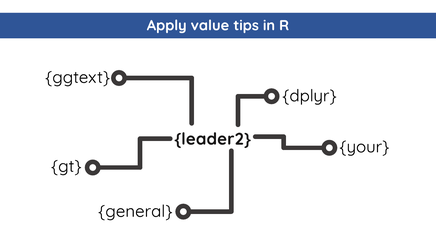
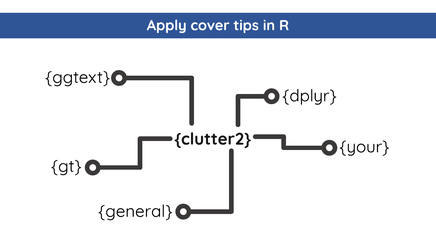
value: value -> cover (210, 25)
leader2: leader2 -> clutter2 (213, 139)
